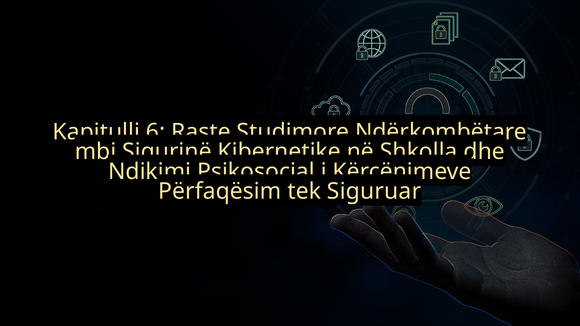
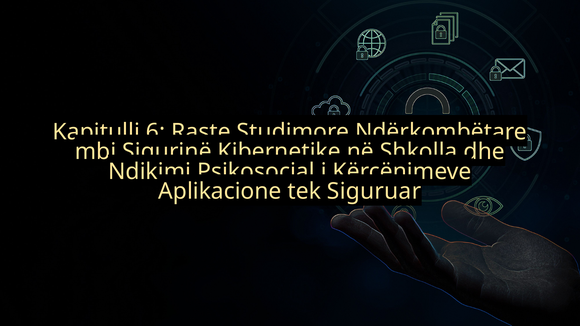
Përfaqësim: Përfaqësim -> Aplikacione (220, 191)
